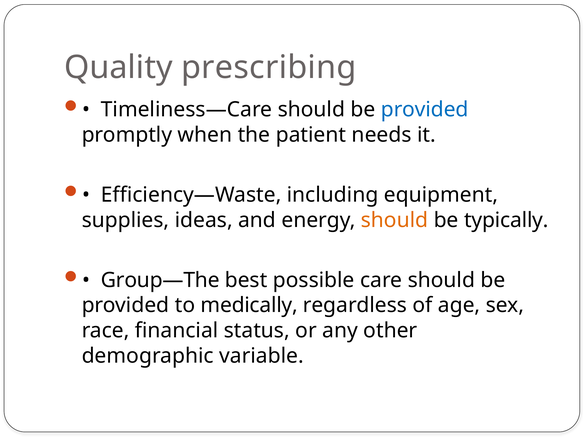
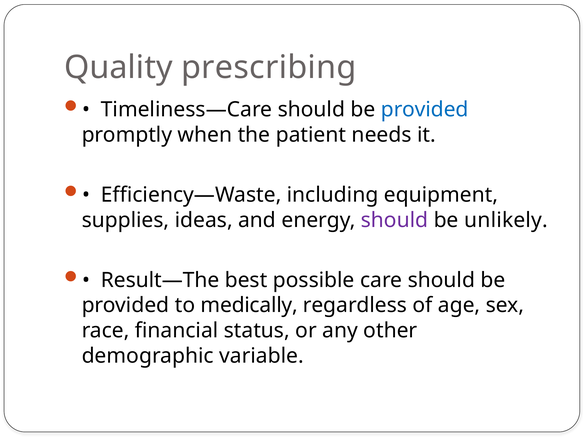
should colour: orange -> purple (394, 220)
typically: typically -> unlikely (506, 220)
Group—The: Group—The -> Result—The (160, 280)
